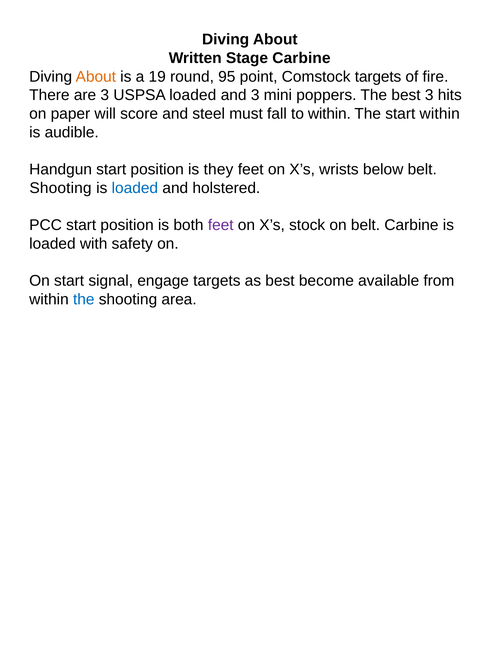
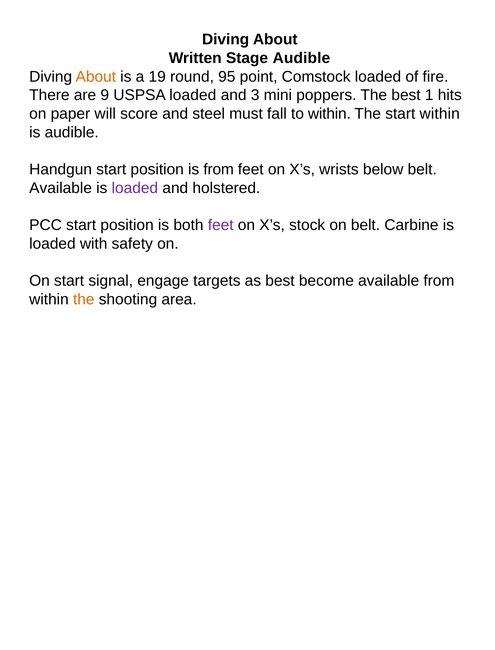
Stage Carbine: Carbine -> Audible (301, 58)
Comstock targets: targets -> loaded (378, 77)
are 3: 3 -> 9 (105, 95)
best 3: 3 -> 1 (429, 95)
is they: they -> from (219, 169)
Shooting: Shooting -> Available (61, 188)
loaded colour: blue -> purple (135, 188)
the colour: blue -> orange (84, 299)
